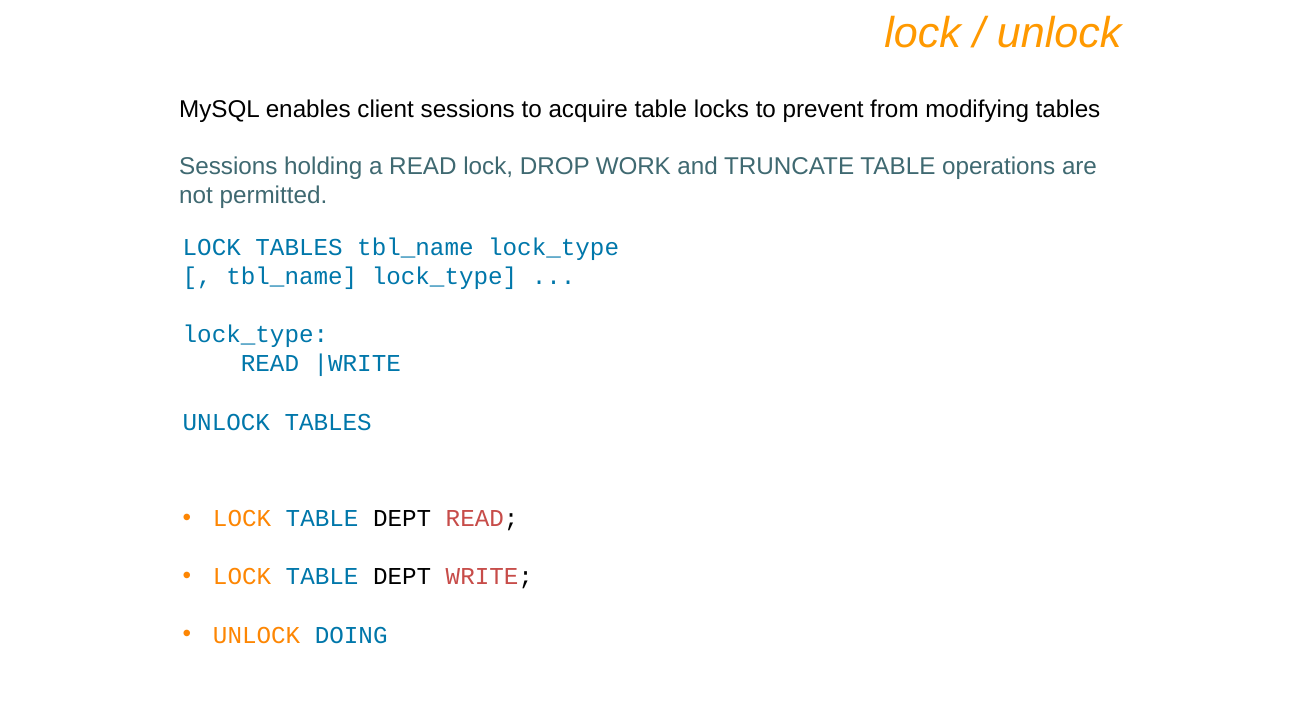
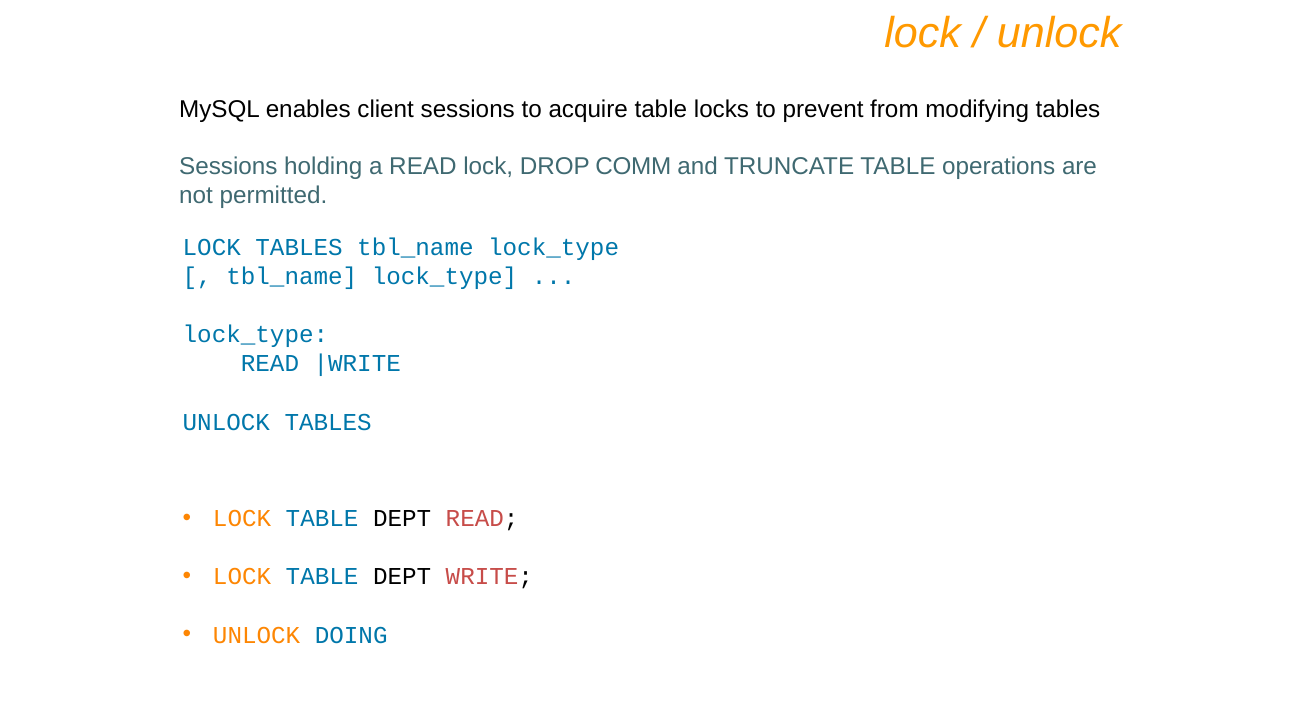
WORK: WORK -> COMM (633, 166)
